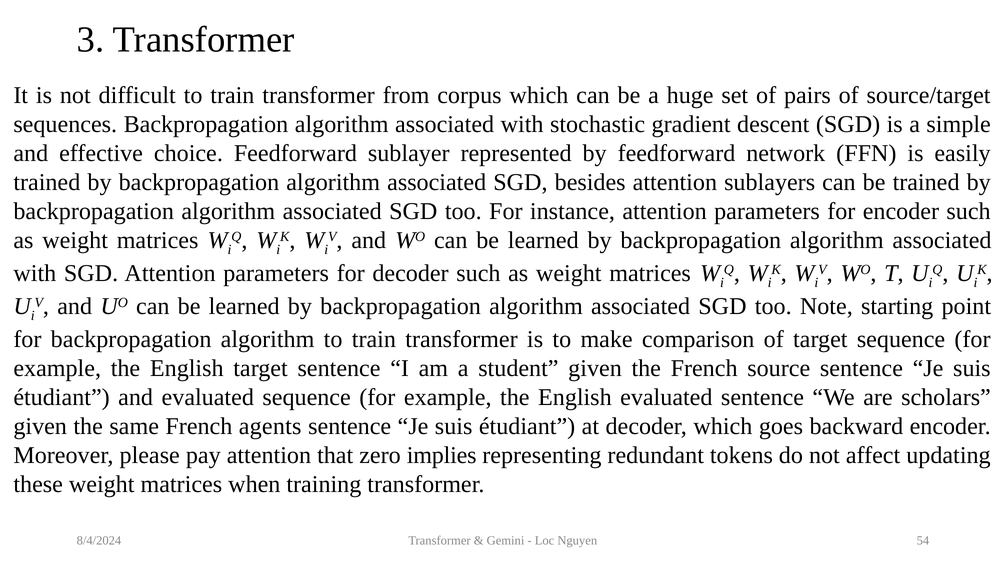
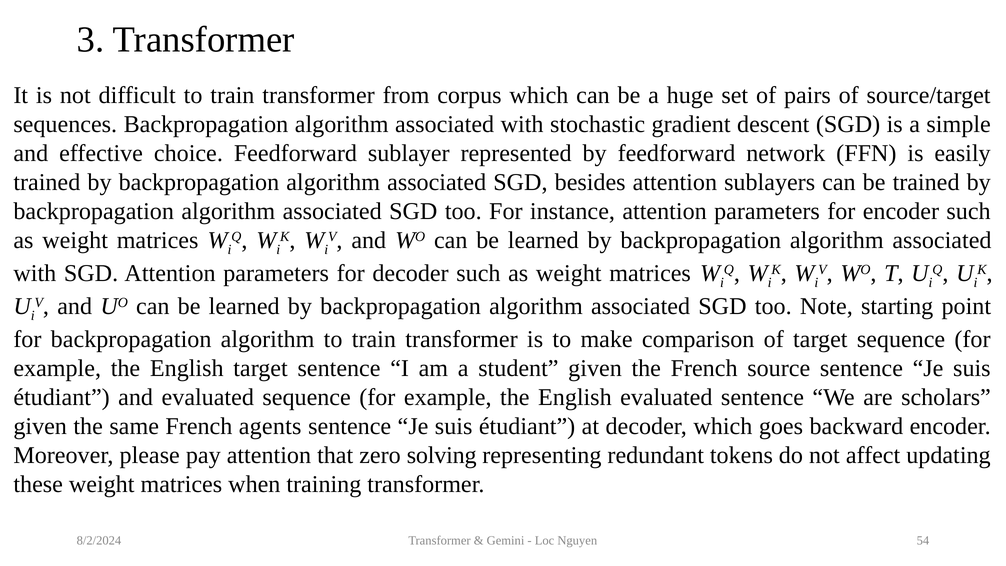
implies: implies -> solving (442, 455)
8/4/2024: 8/4/2024 -> 8/2/2024 (99, 540)
